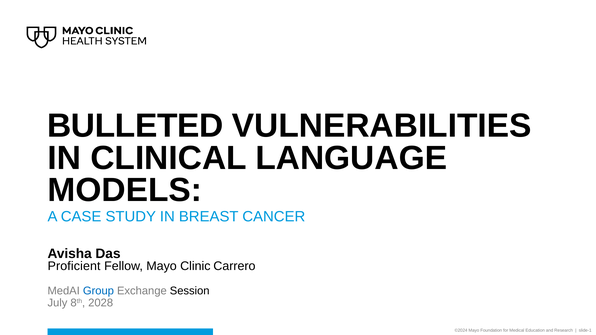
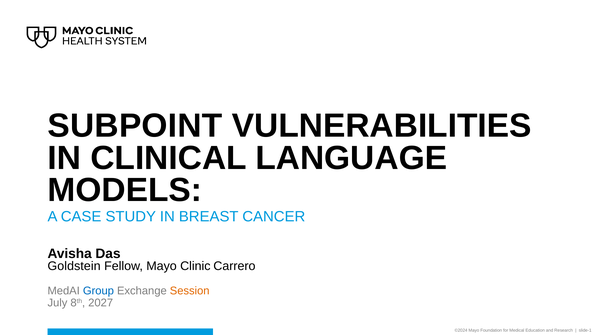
BULLETED: BULLETED -> SUBPOINT (135, 126)
Proficient: Proficient -> Goldstein (74, 266)
Session colour: black -> orange (190, 291)
2028: 2028 -> 2027 (101, 303)
